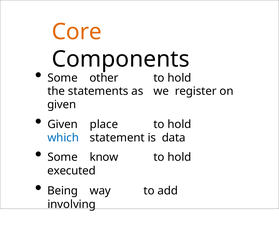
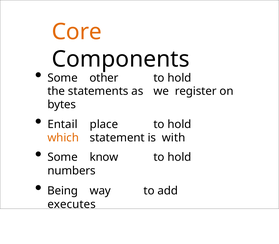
given: given -> bytes (62, 105)
Given: Given -> Entail (63, 125)
which colour: blue -> orange (63, 138)
data: data -> with (174, 138)
executed: executed -> numbers (72, 171)
involving: involving -> executes (72, 205)
